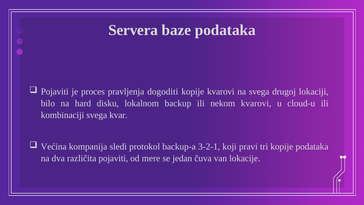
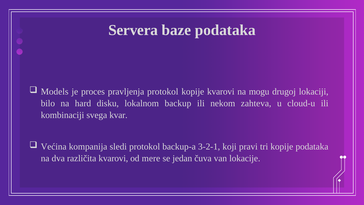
Pojaviti: Pojaviti -> Models (55, 92)
pravljenja dogoditi: dogoditi -> protokol (163, 92)
na svega: svega -> mogu (259, 92)
nekom kvarovi: kvarovi -> zahteva (256, 103)
različita pojaviti: pojaviti -> kvarovi (113, 158)
